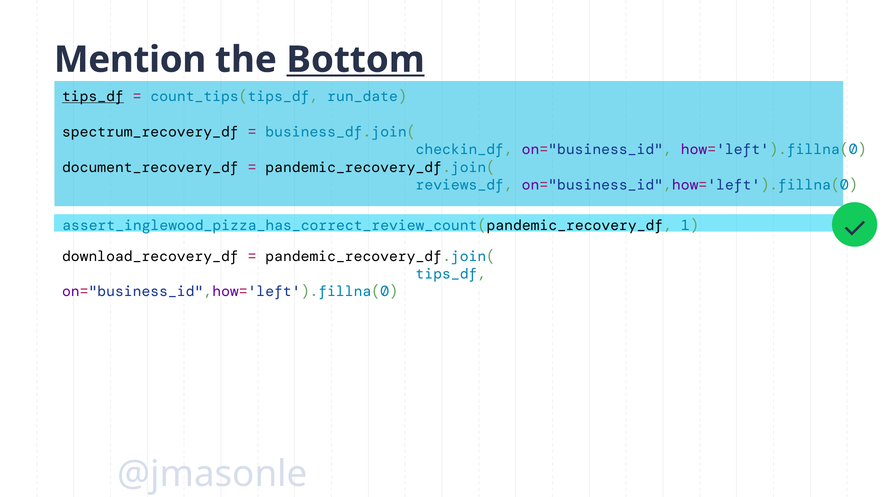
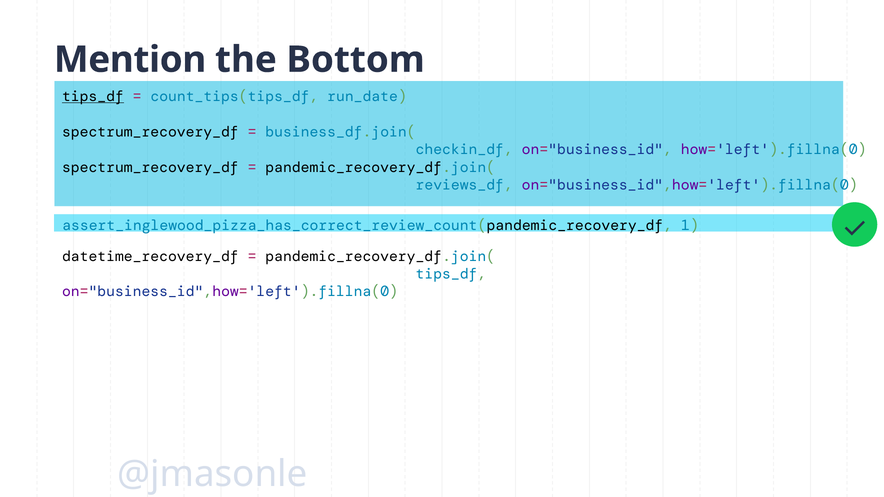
Bottom underline: present -> none (356, 60)
document_recovery_df: document_recovery_df -> spectrum_recovery_df (150, 167)
download_recovery_df: download_recovery_df -> datetime_recovery_df (150, 256)
